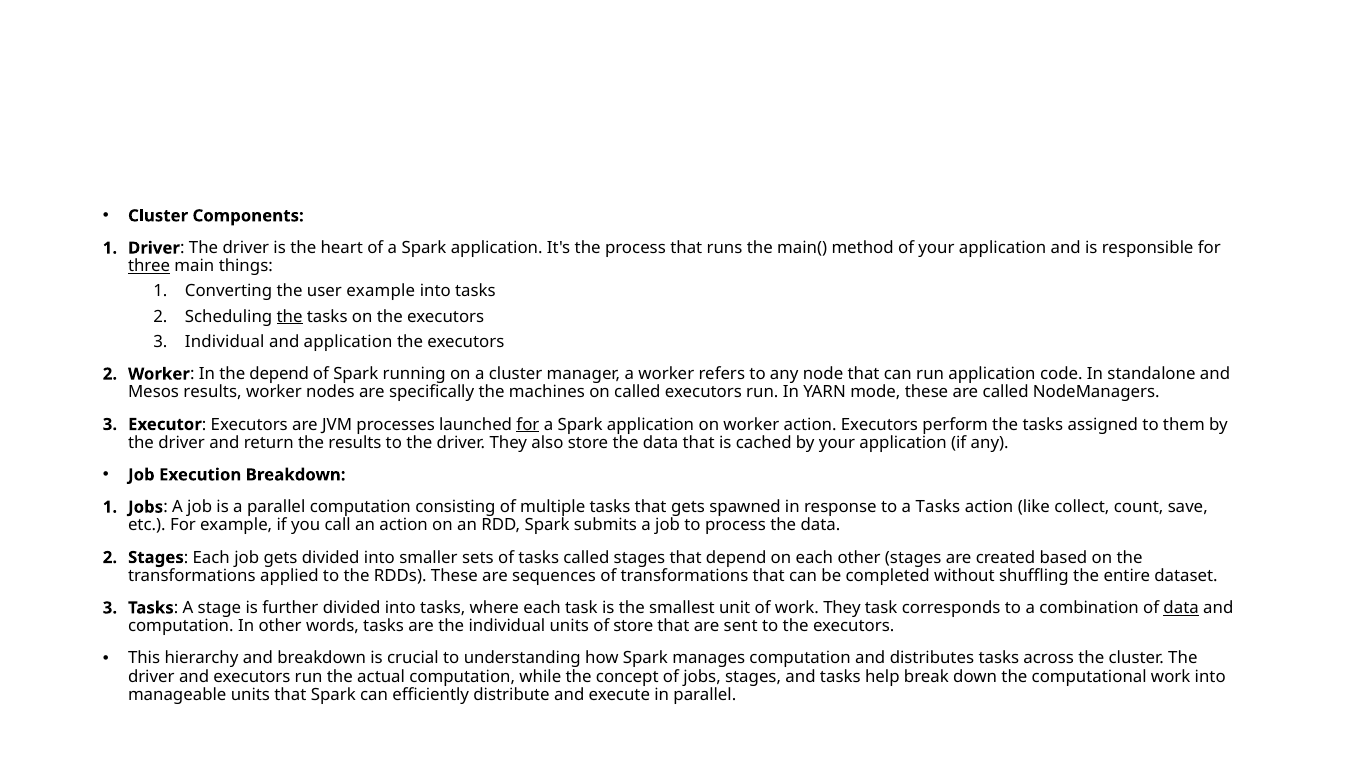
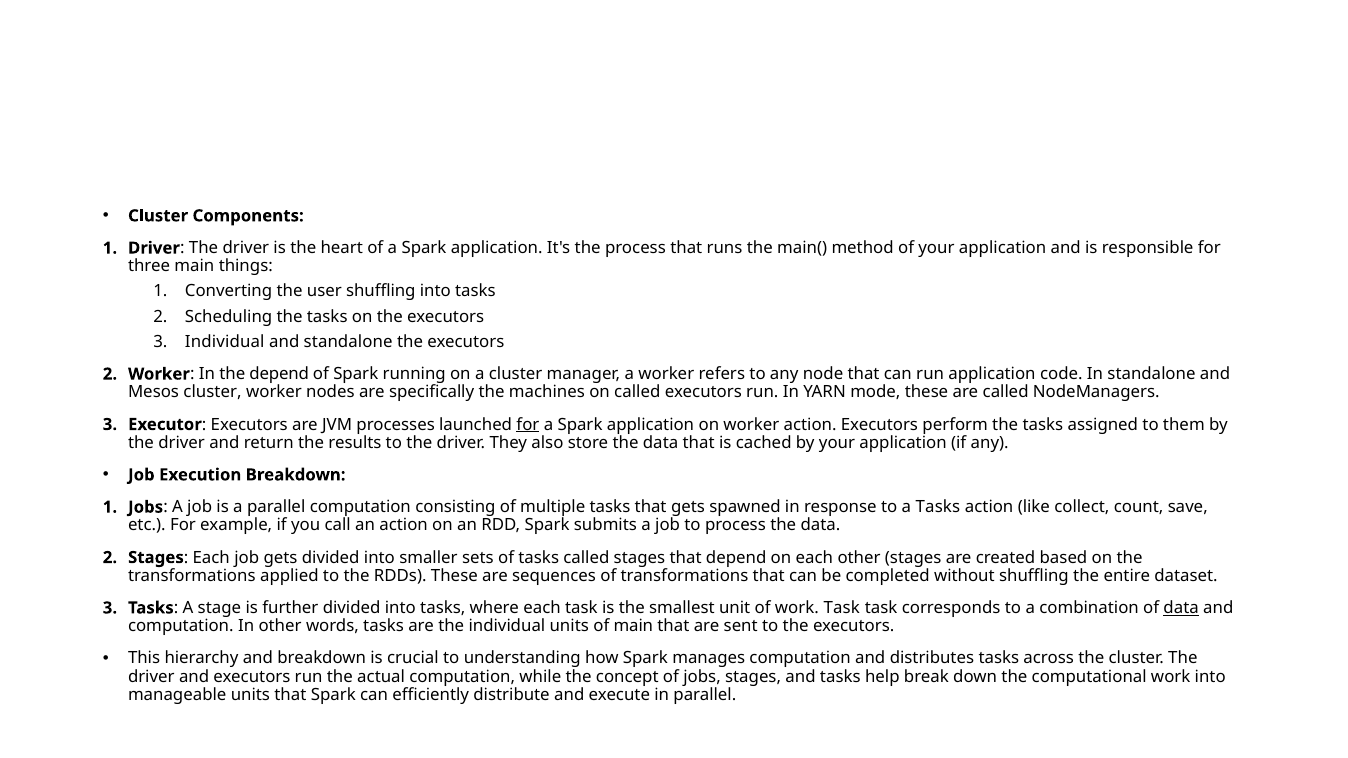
three underline: present -> none (149, 266)
user example: example -> shuffling (381, 292)
the underline: present -> none (290, 317)
and application: application -> standalone (348, 342)
Mesos results: results -> cluster (213, 392)
work They: They -> Task (842, 608)
of store: store -> main (633, 626)
